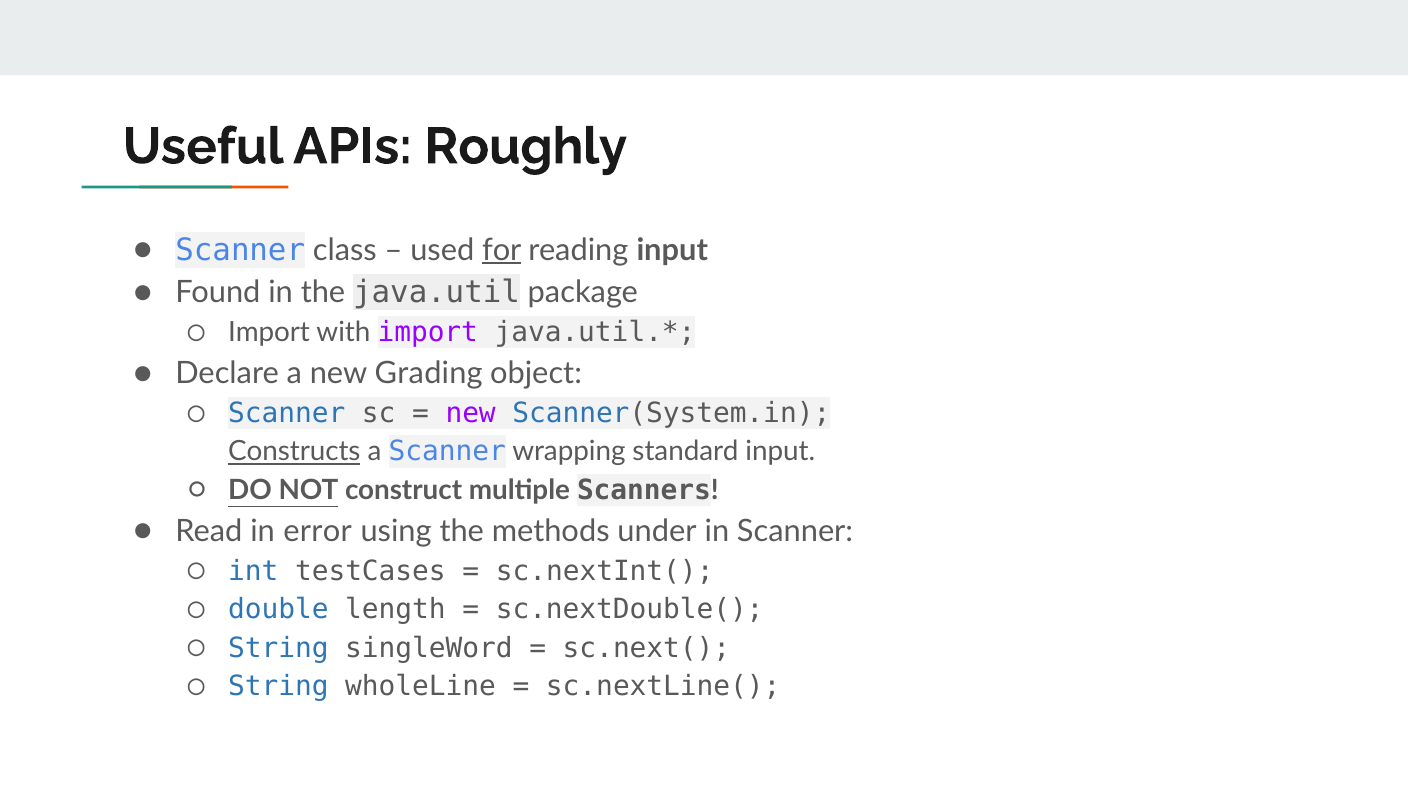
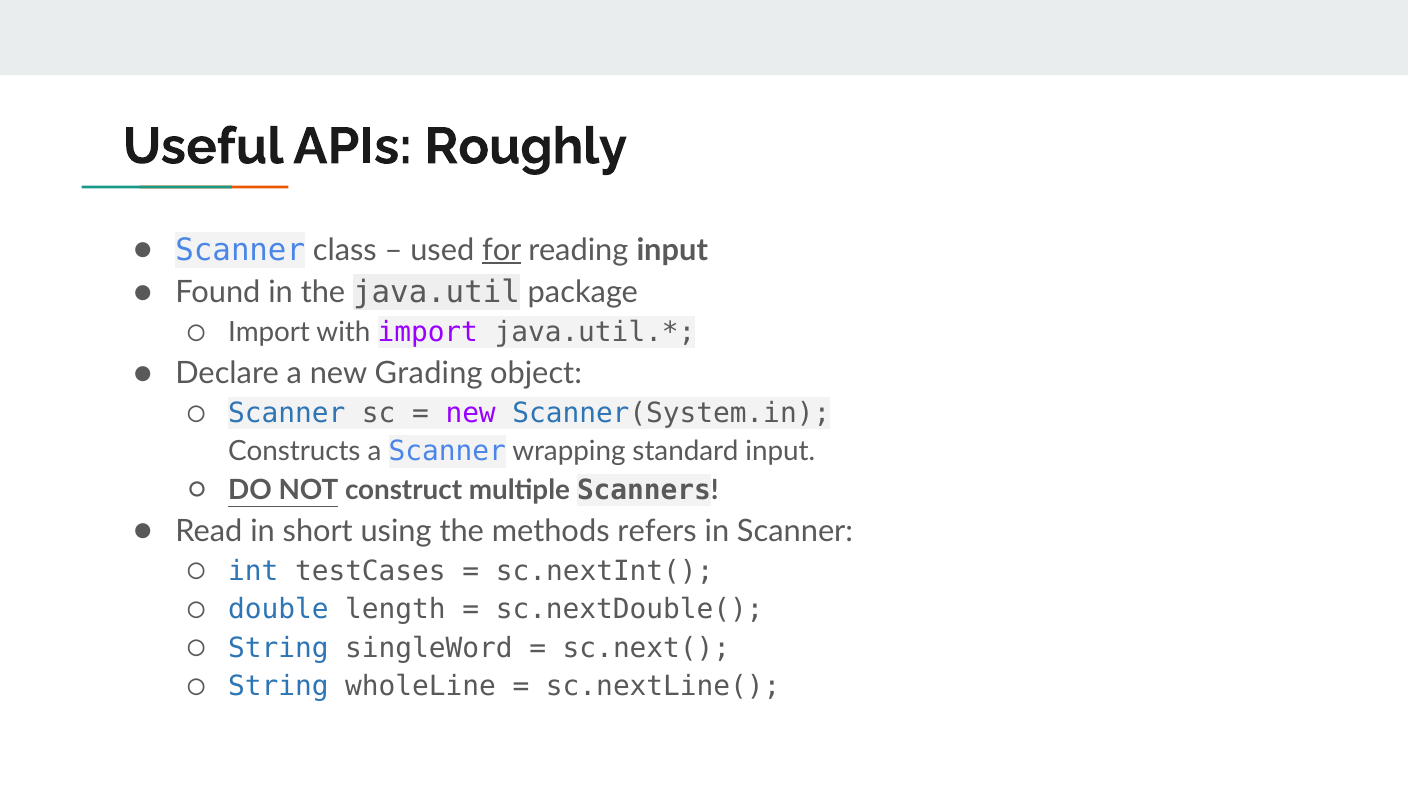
Constructs underline: present -> none (294, 452)
error: error -> short (318, 531)
under: under -> refers (657, 531)
